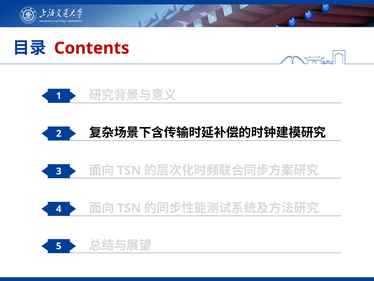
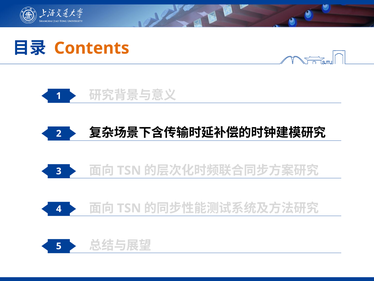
Contents colour: red -> orange (92, 48)
